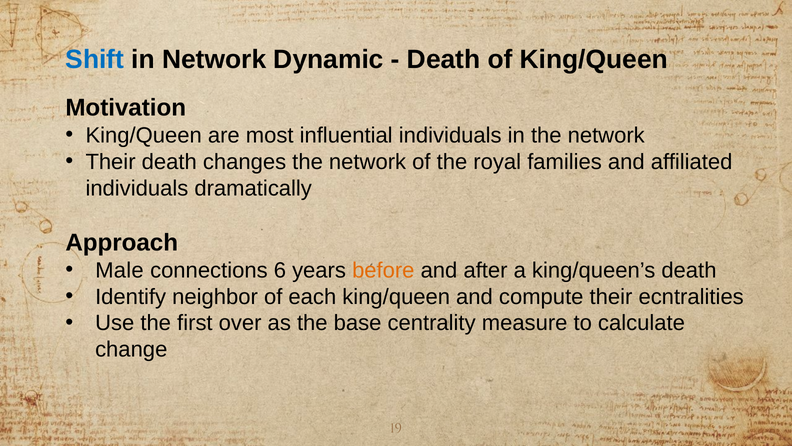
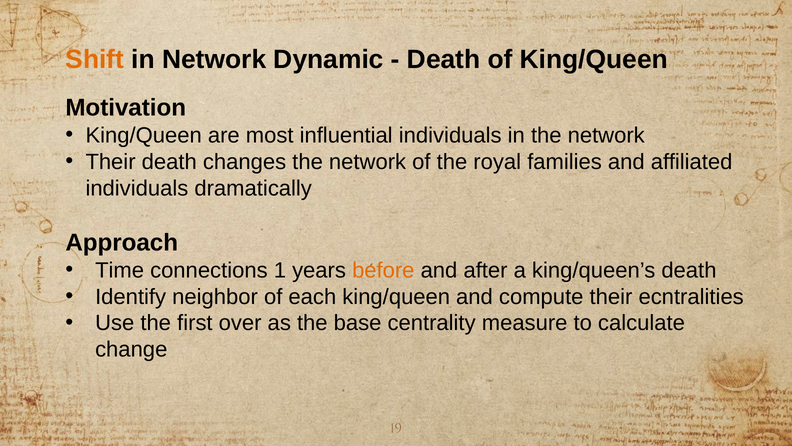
Shift colour: blue -> orange (95, 59)
Male: Male -> Time (120, 270)
6: 6 -> 1 (280, 270)
